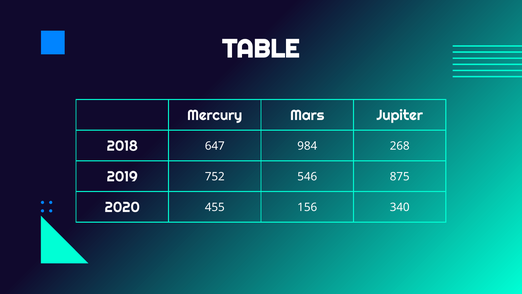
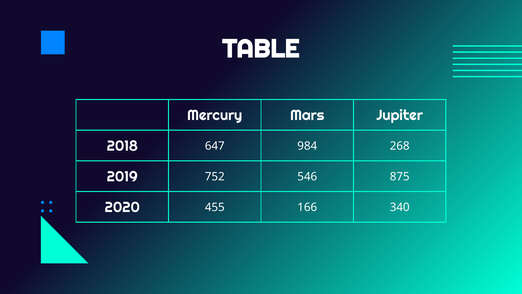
156: 156 -> 166 (307, 207)
